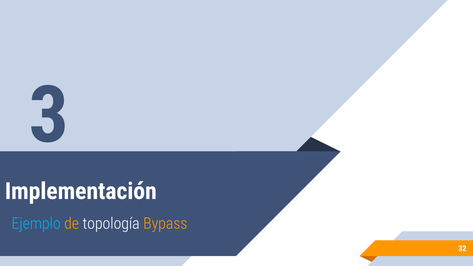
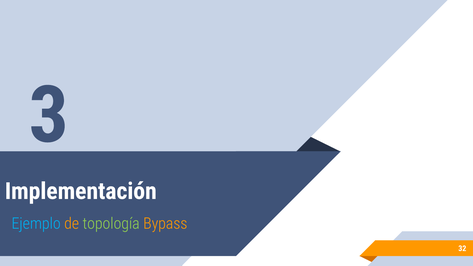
topología colour: white -> light green (111, 224)
